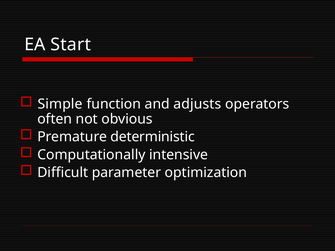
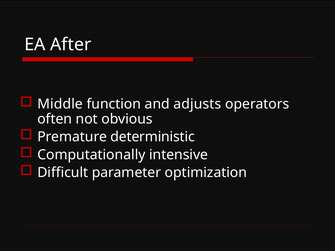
Start: Start -> After (71, 45)
Simple: Simple -> Middle (60, 104)
